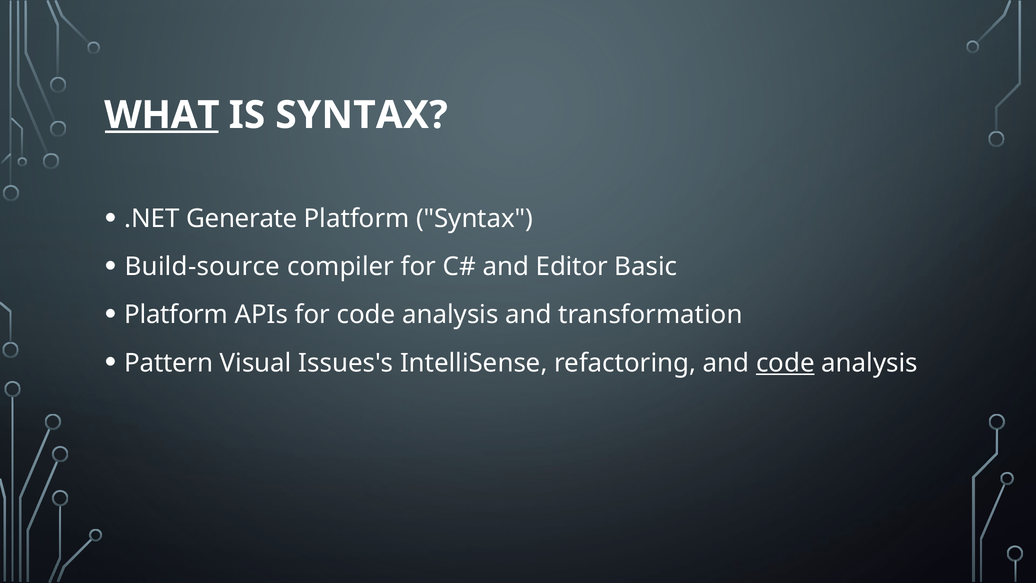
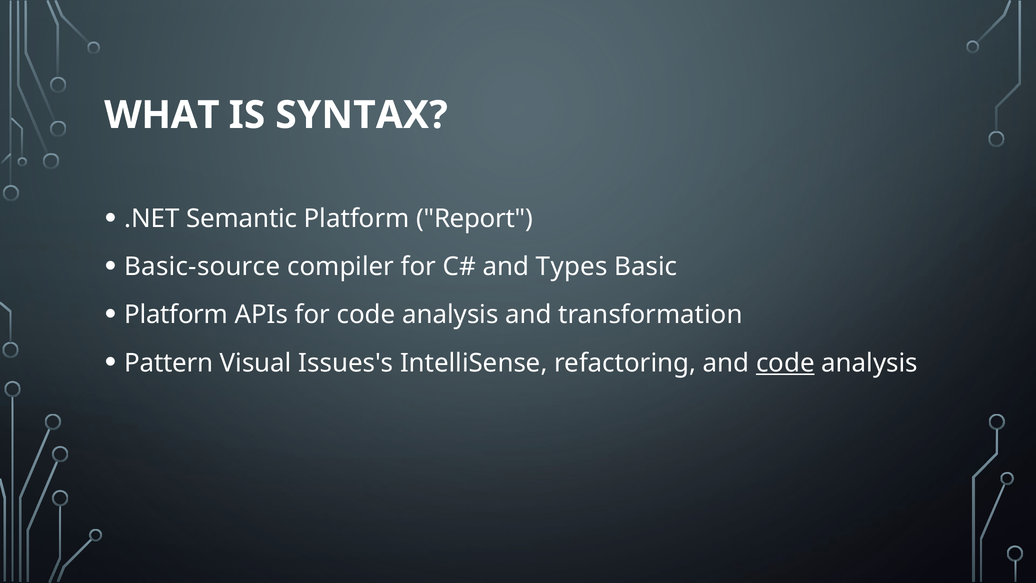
WHAT underline: present -> none (162, 115)
Generate: Generate -> Semantic (242, 219)
Platform Syntax: Syntax -> Report (475, 219)
Build-source: Build-source -> Basic-source (202, 267)
Editor: Editor -> Types (572, 267)
